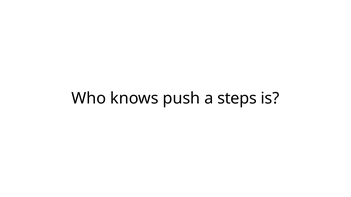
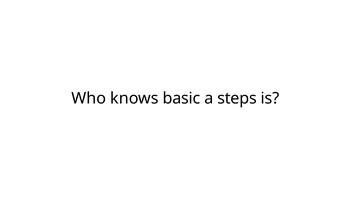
push: push -> basic (181, 99)
